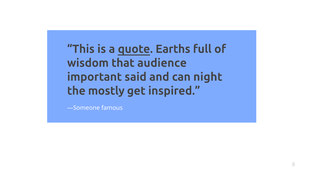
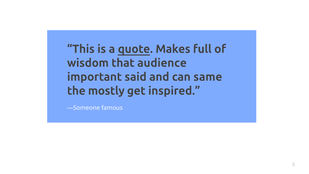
Earths: Earths -> Makes (173, 49)
night: night -> same (208, 77)
